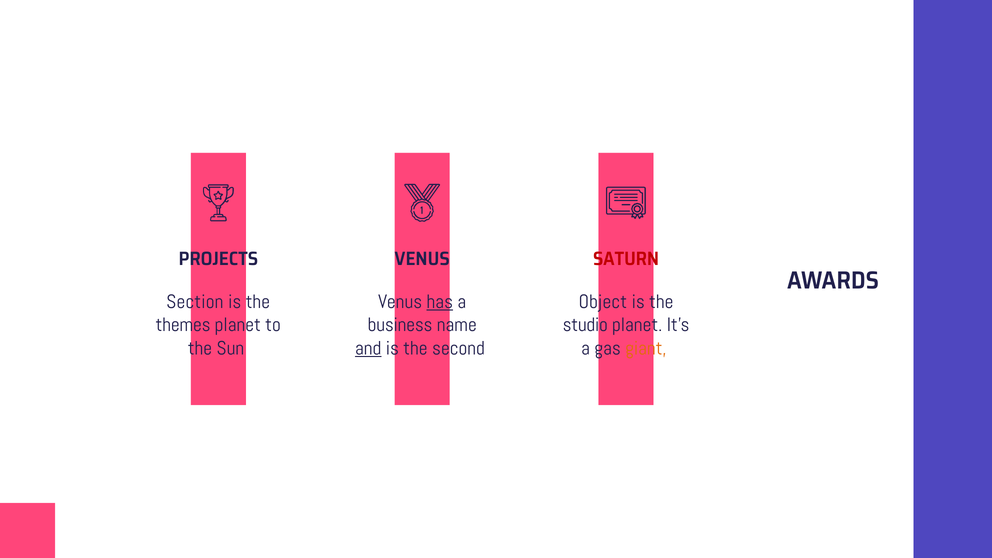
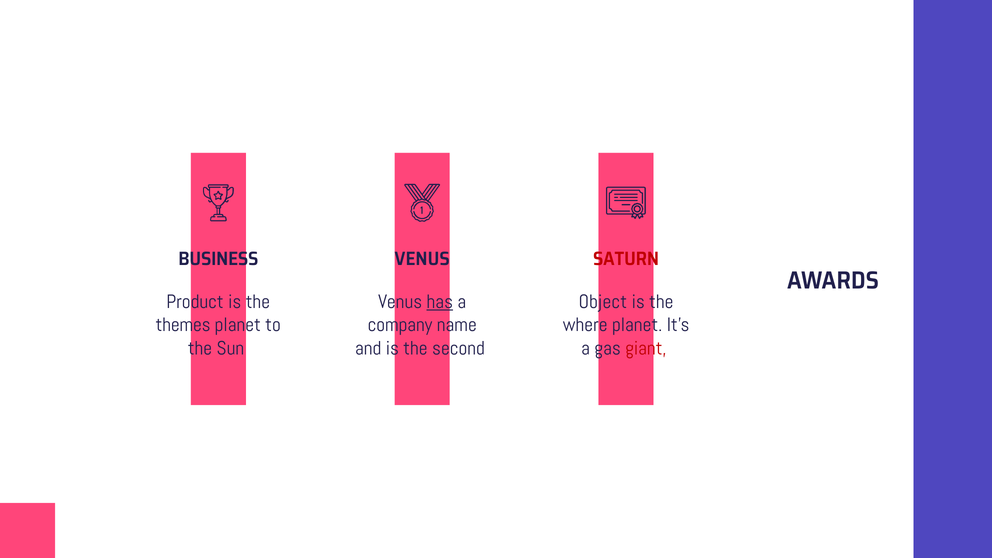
PROJECTS: PROJECTS -> BUSINESS (218, 259)
Section: Section -> Product (195, 302)
business: business -> company (400, 325)
studio: studio -> where (585, 325)
and underline: present -> none (368, 348)
giant colour: orange -> red (646, 348)
